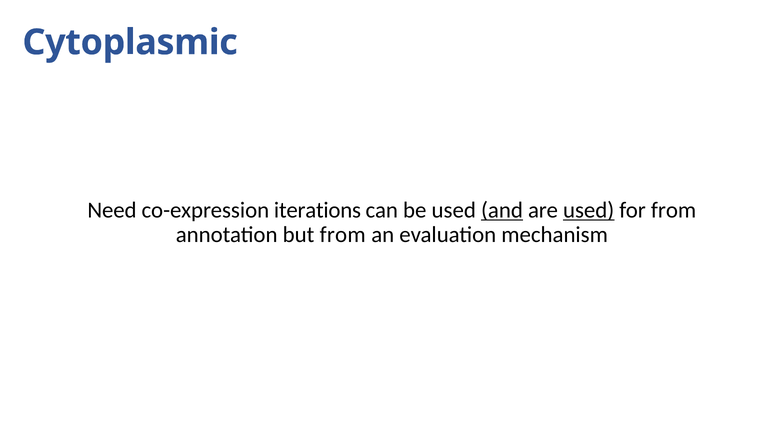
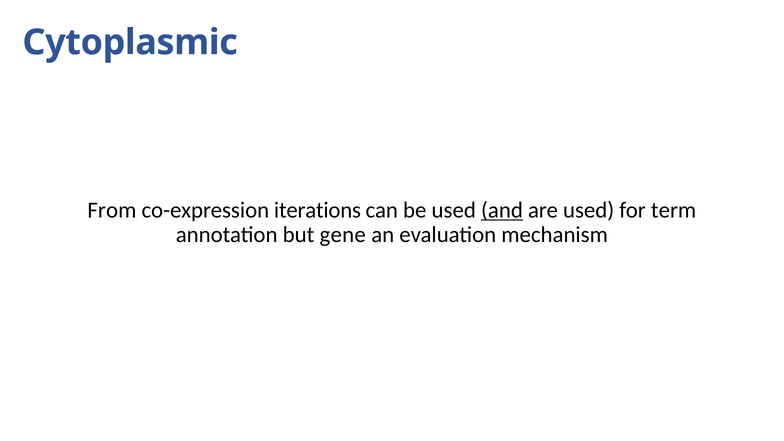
Need: Need -> From (112, 210)
used underline: present -> none (589, 210)
for from: from -> term (674, 210)
but from: from -> gene (343, 235)
